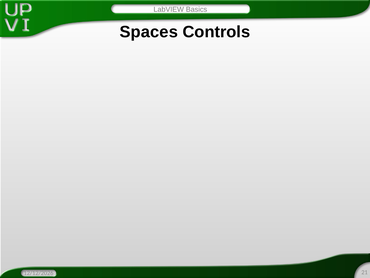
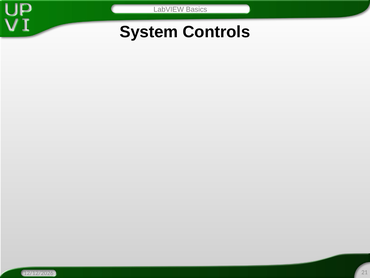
Spaces: Spaces -> System (149, 32)
